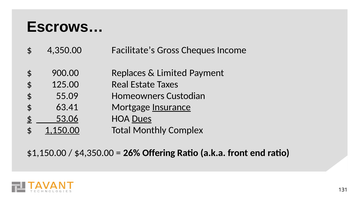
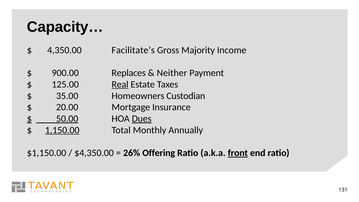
Escrows…: Escrows… -> Capacity… (65, 27)
Cheques: Cheques -> Majority (198, 50)
Limited: Limited -> Neither (172, 73)
Real underline: none -> present (120, 84)
55.09: 55.09 -> 35.00 (67, 96)
63.41: 63.41 -> 20.00 (67, 107)
Insurance underline: present -> none (171, 107)
53.06: 53.06 -> 50.00 (67, 119)
Complex: Complex -> Annually (186, 130)
front underline: none -> present (238, 153)
